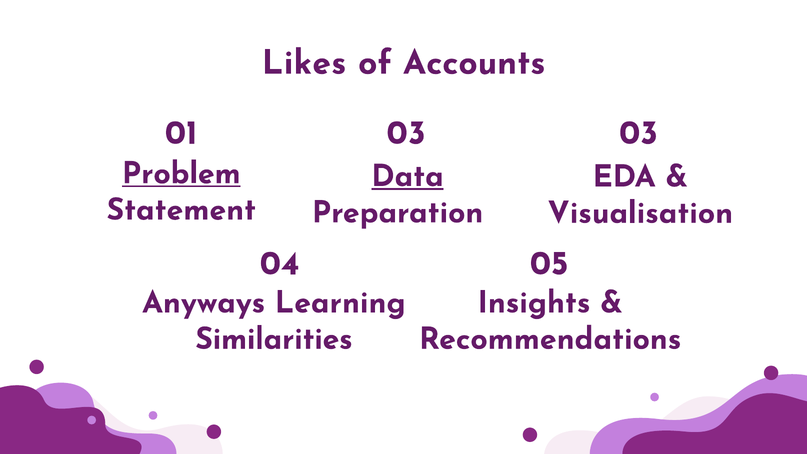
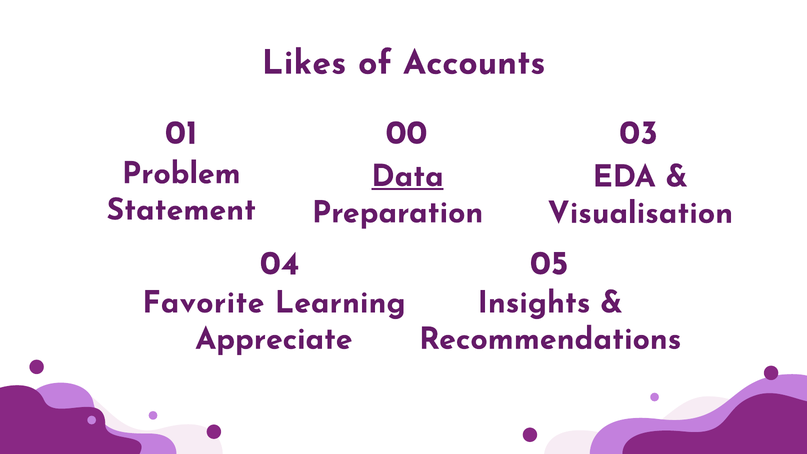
01 03: 03 -> 00 (406, 133)
Problem underline: present -> none (181, 173)
Anyways: Anyways -> Favorite (203, 302)
Similarities: Similarities -> Appreciate (274, 339)
